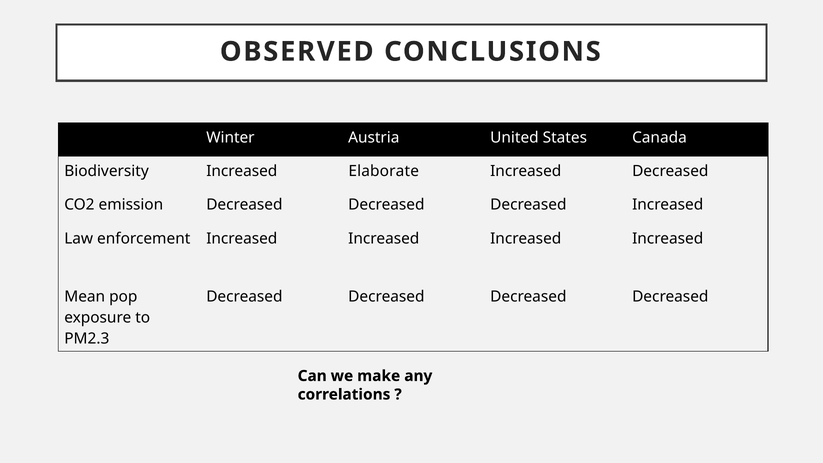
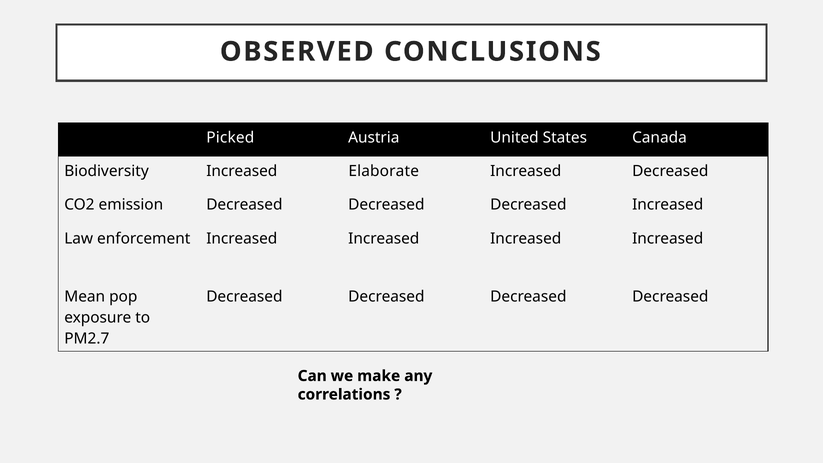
Winter: Winter -> Picked (230, 137)
PM2.3: PM2.3 -> PM2.7 (87, 338)
